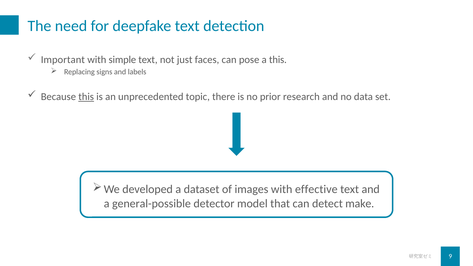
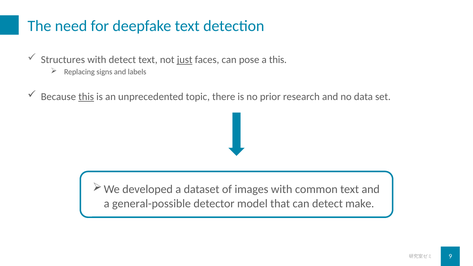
Important: Important -> Structures (63, 60)
with simple: simple -> detect (122, 60)
just underline: none -> present (185, 60)
effective: effective -> common (316, 189)
